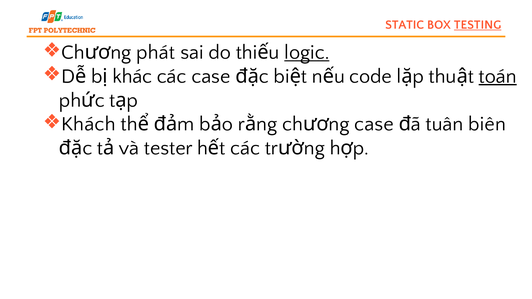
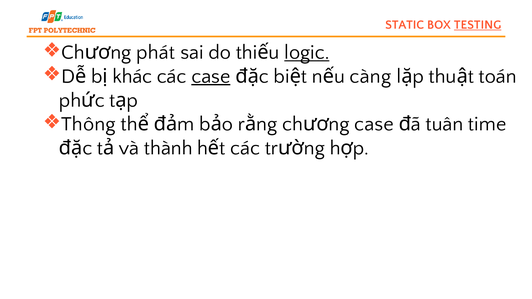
case underline: none -> present (211, 76)
code: code -> càng (370, 76)
toán underline: present -> none (498, 76)
Khách: Khách -> Thông (88, 124)
biên: biên -> time (487, 124)
tester: tester -> thành (168, 148)
